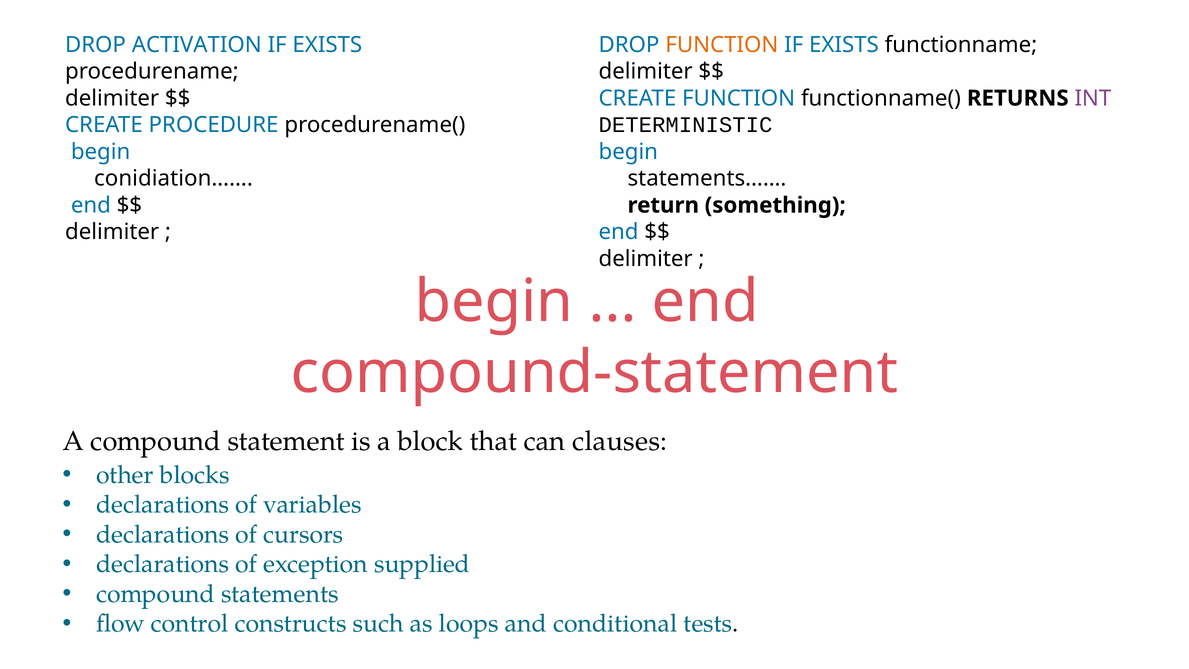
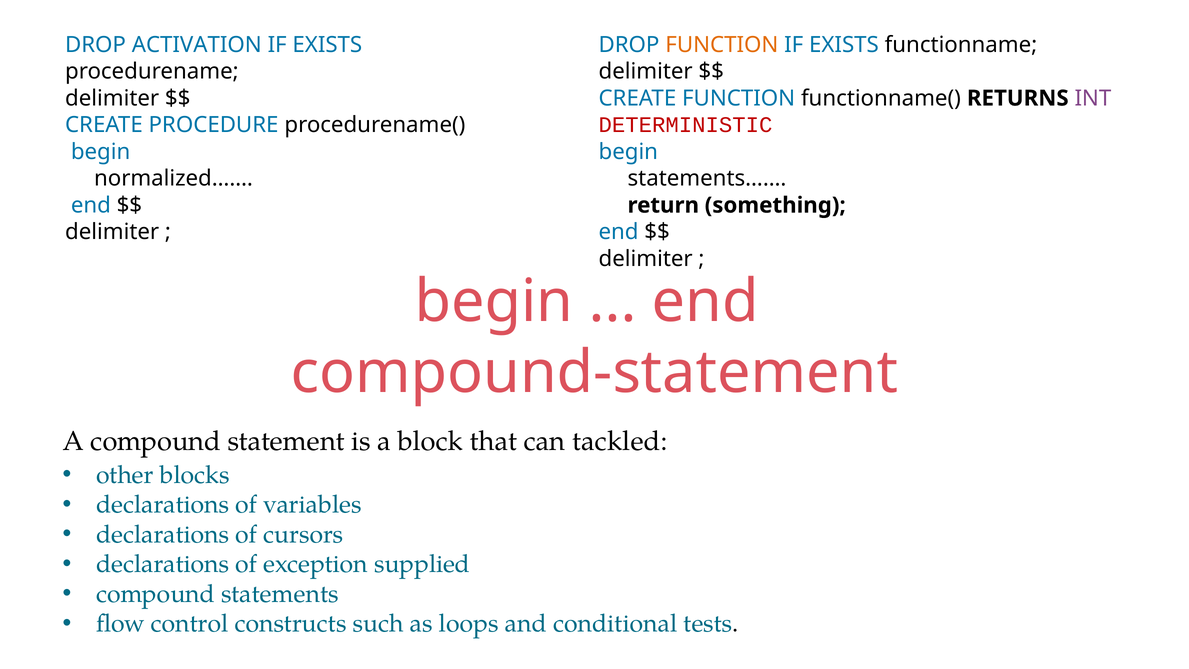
DETERMINISTIC colour: black -> red (686, 125)
conidiation……: conidiation…… -> normalized…… (174, 178)
clauses: clauses -> tackled (620, 441)
